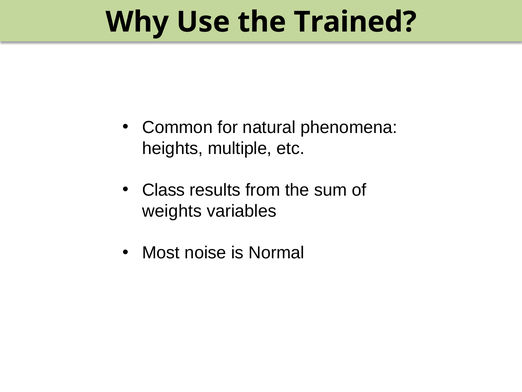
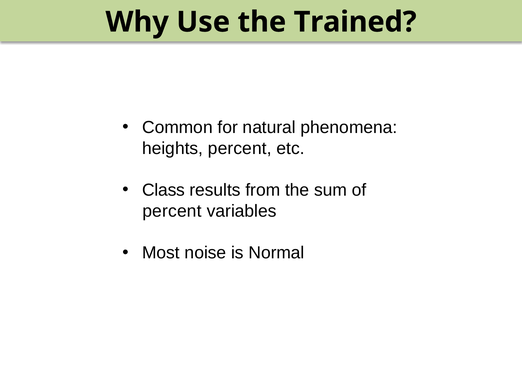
heights multiple: multiple -> percent (240, 148)
weights: weights -> percent (172, 211)
